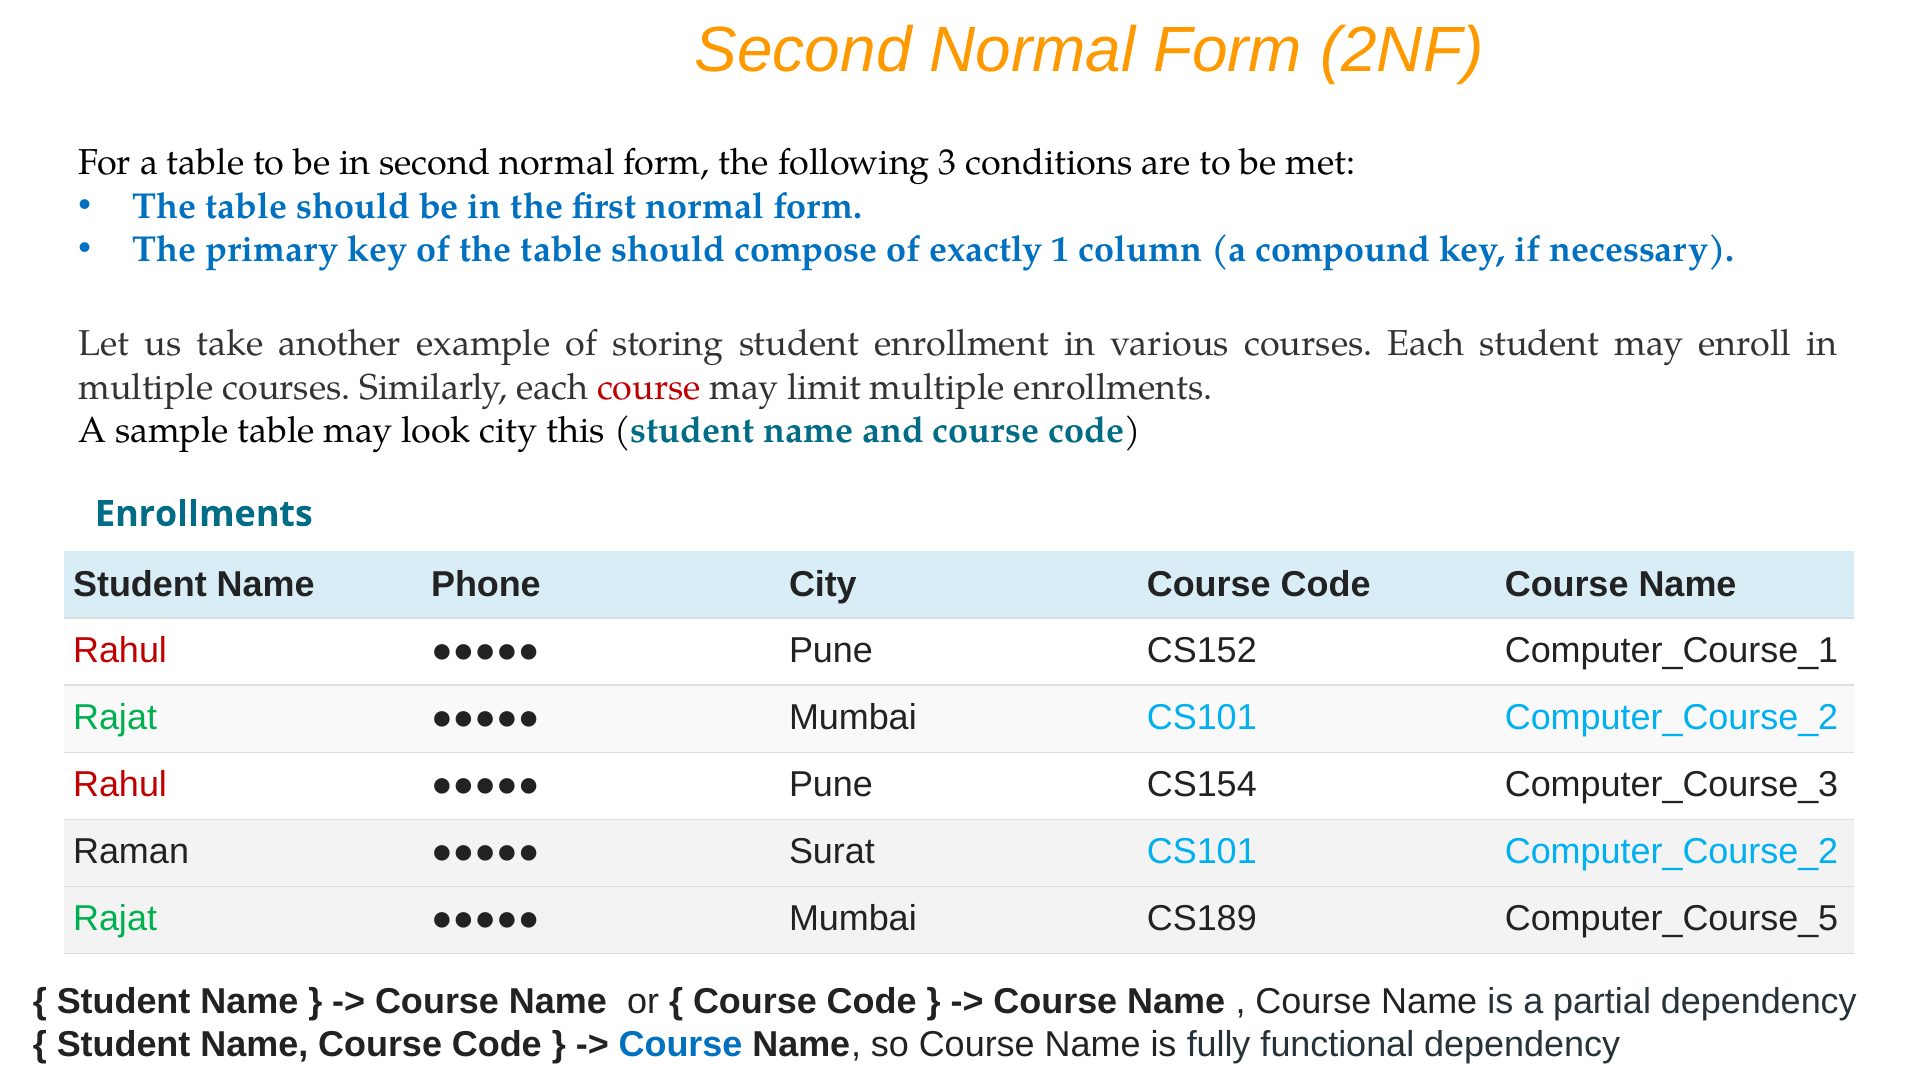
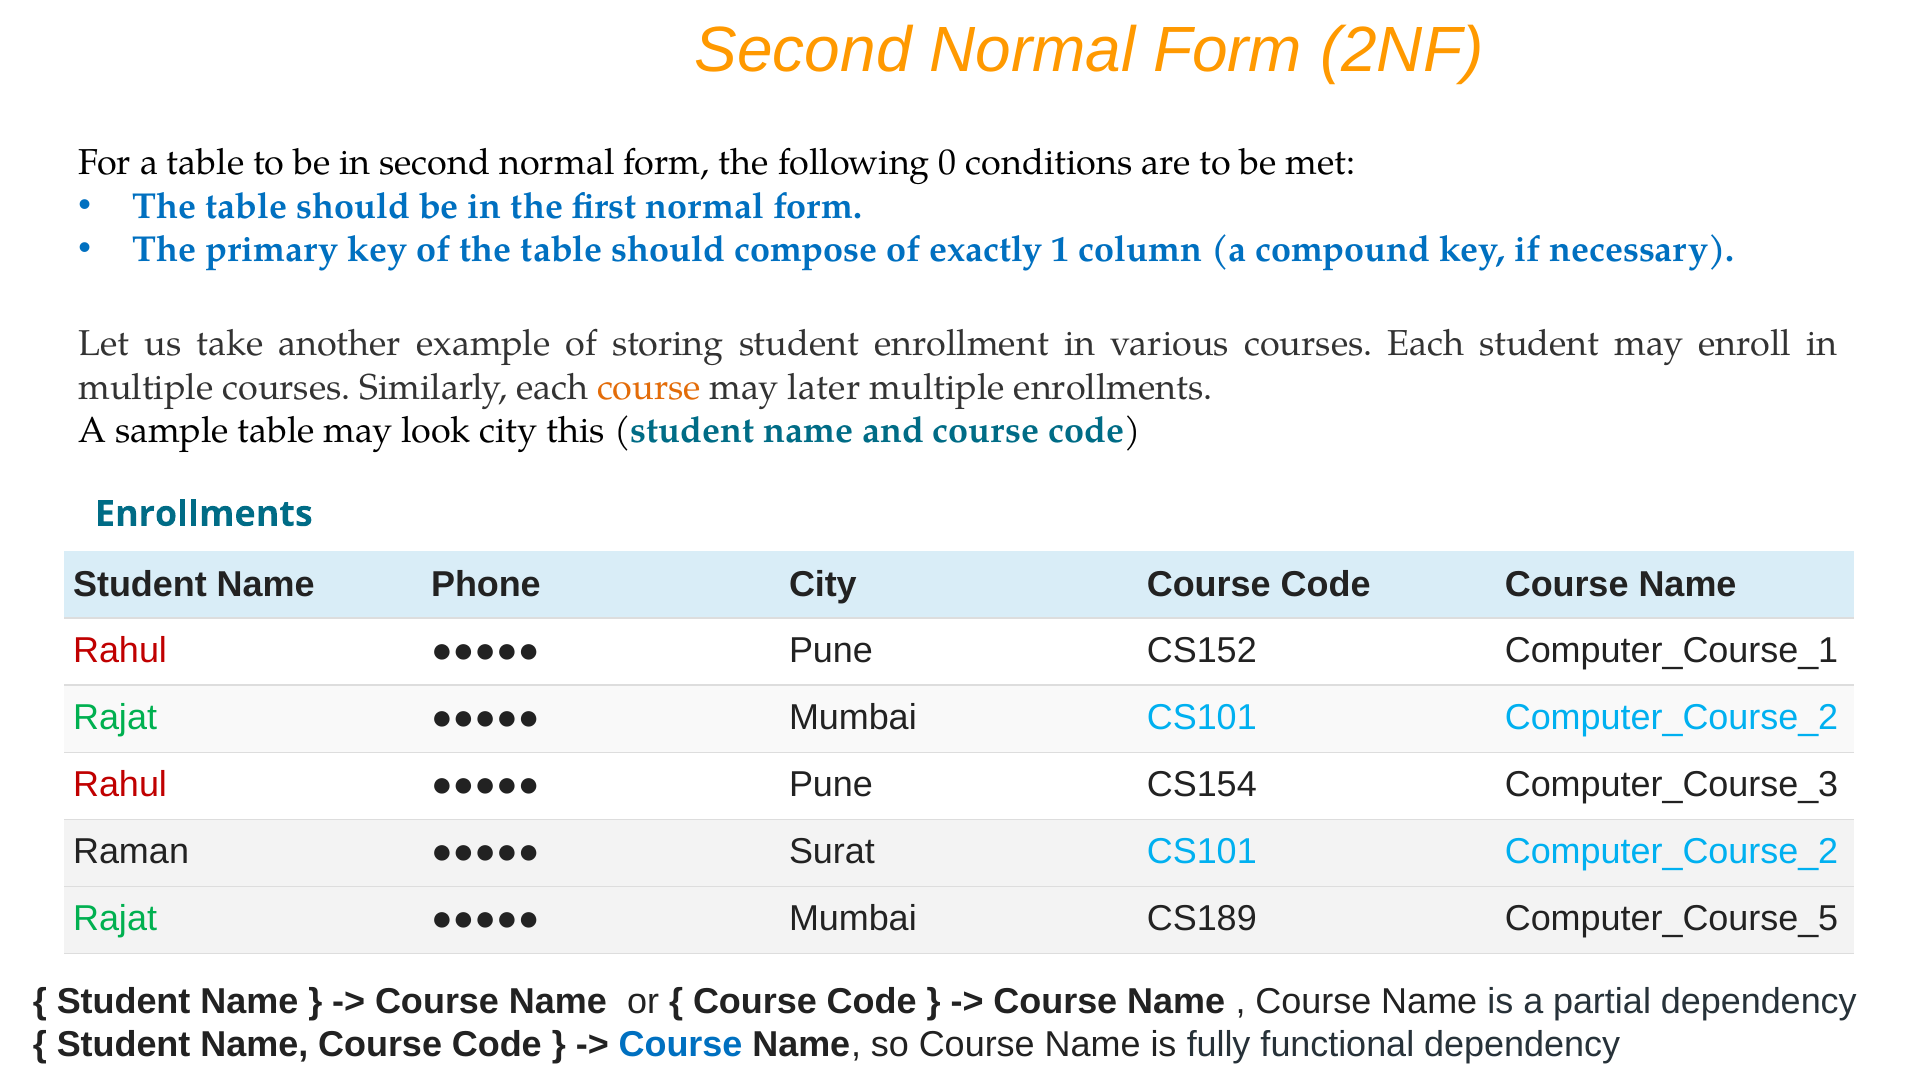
3: 3 -> 0 (948, 163)
course colour: red -> orange (649, 387)
limit: limit -> later (824, 387)
